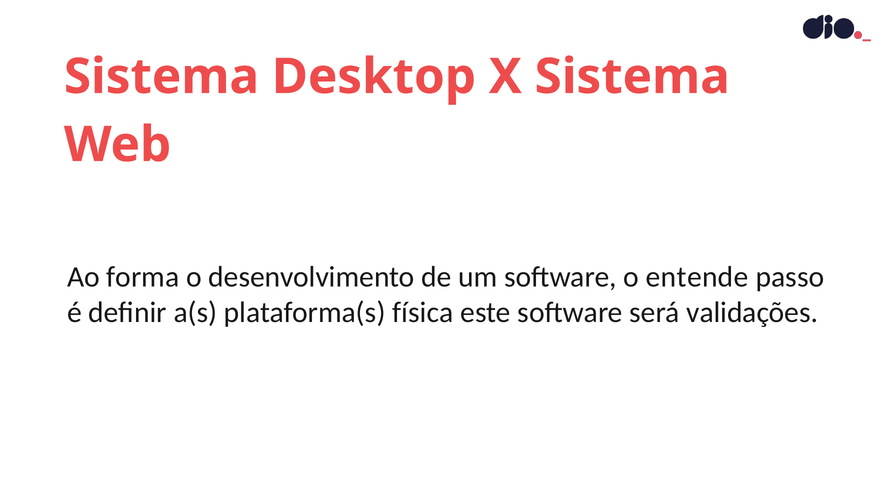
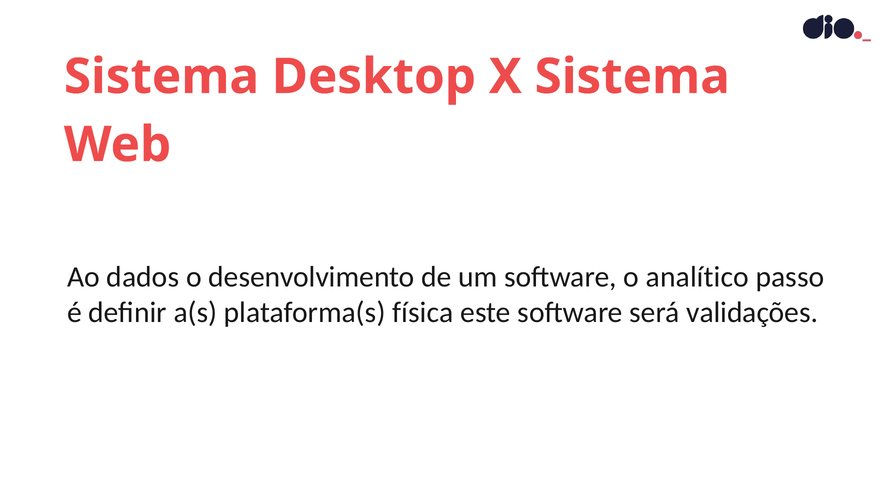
forma: forma -> dados (143, 277)
entende: entende -> analítico (697, 277)
